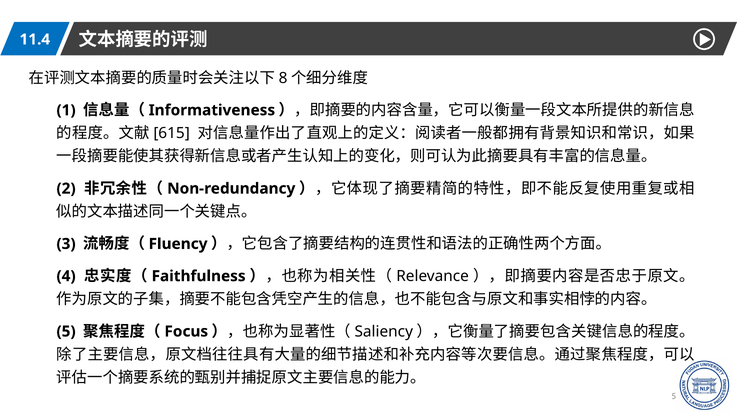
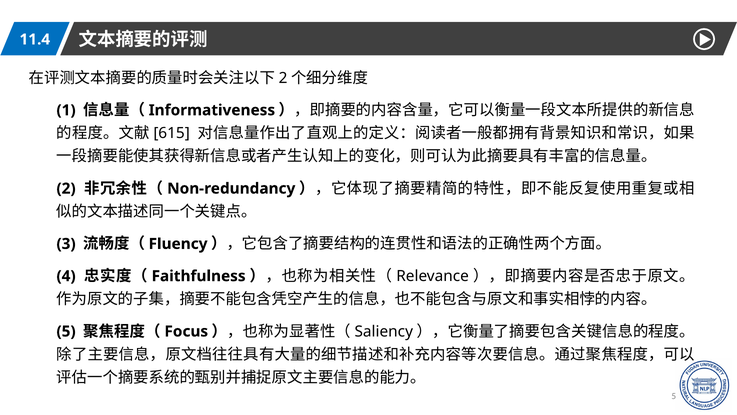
8: 8 -> 2 (283, 78)
